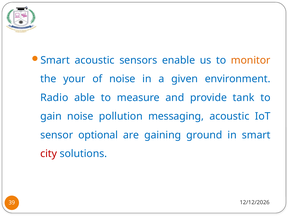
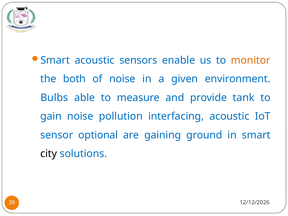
your: your -> both (74, 79)
Radio: Radio -> Bulbs (54, 98)
messaging: messaging -> interfacing (176, 116)
city colour: red -> black (49, 154)
